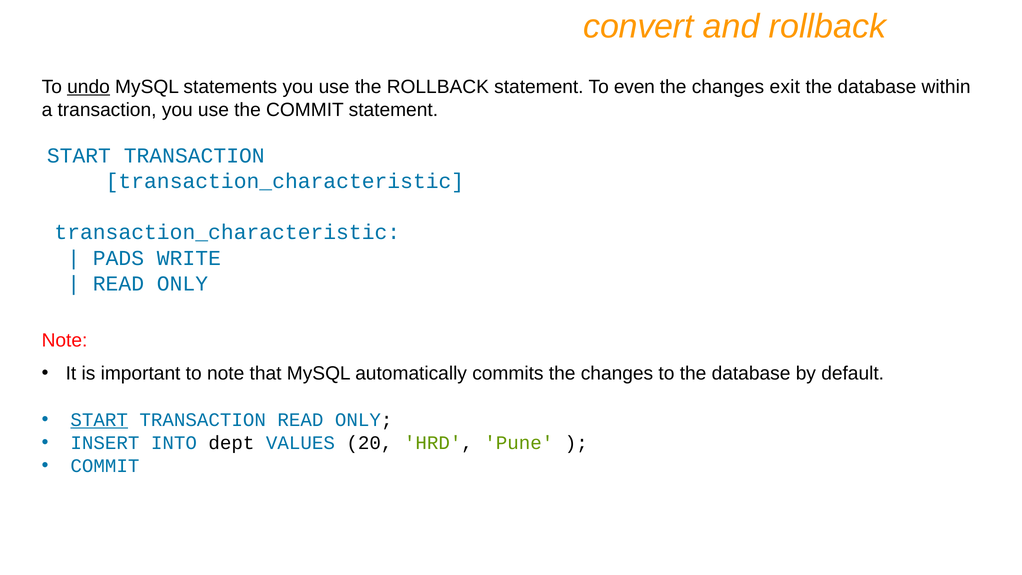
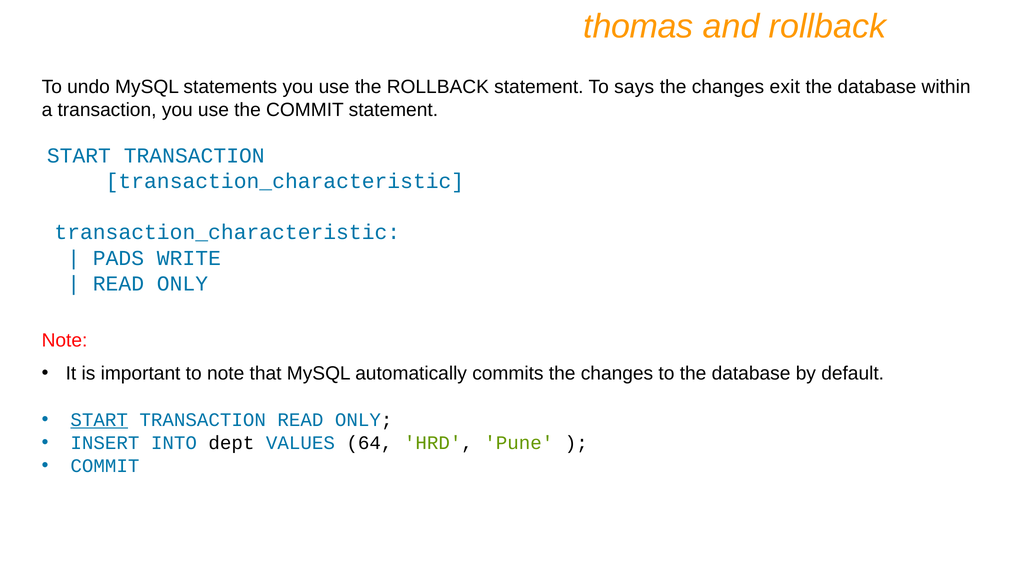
convert: convert -> thomas (638, 27)
undo underline: present -> none (89, 87)
even: even -> says (634, 87)
20: 20 -> 64 (369, 443)
